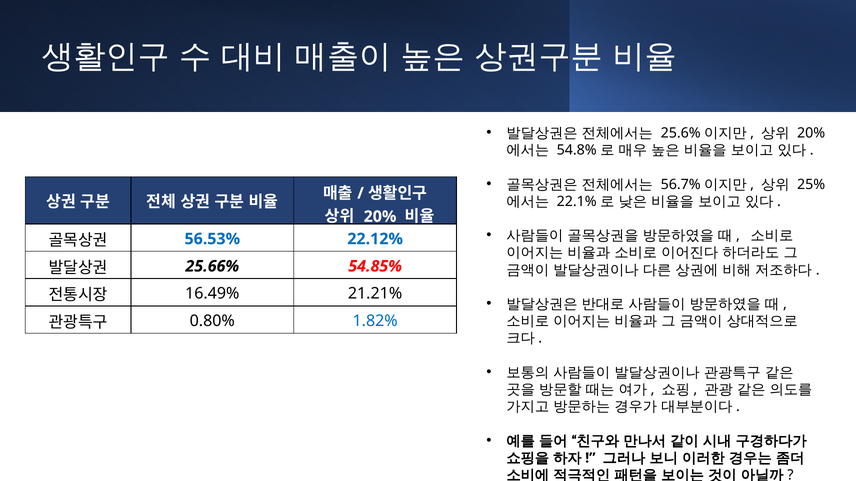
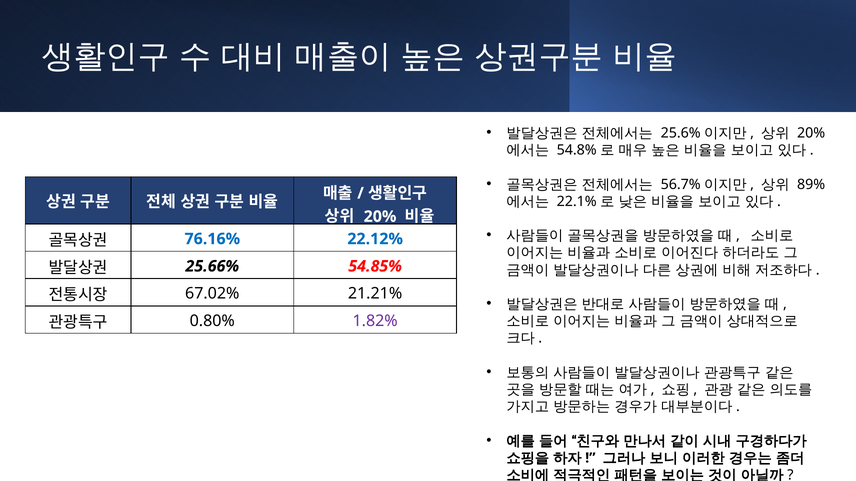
25%: 25% -> 89% (811, 185)
56.53%: 56.53% -> 76.16% (212, 239)
16.49%: 16.49% -> 67.02% (212, 294)
1.82% colour: blue -> purple (375, 321)
